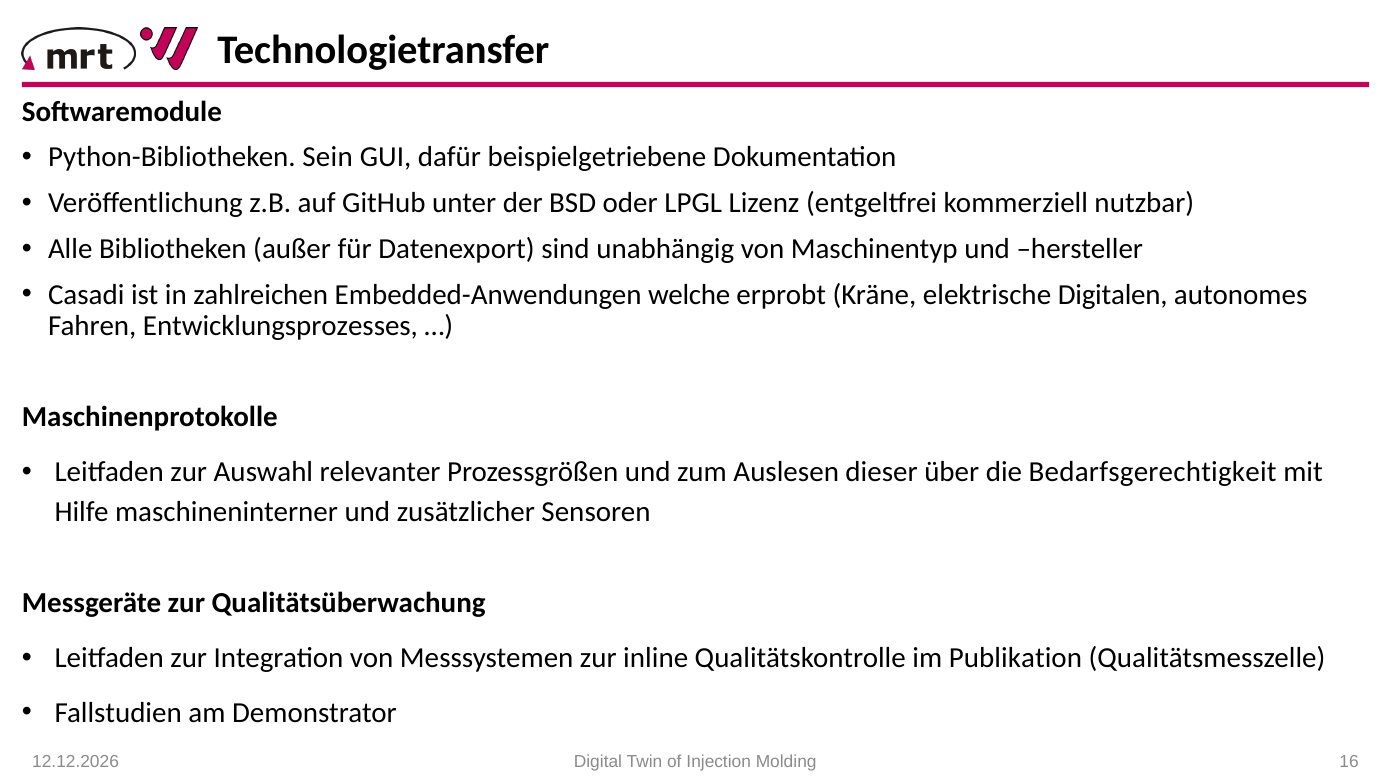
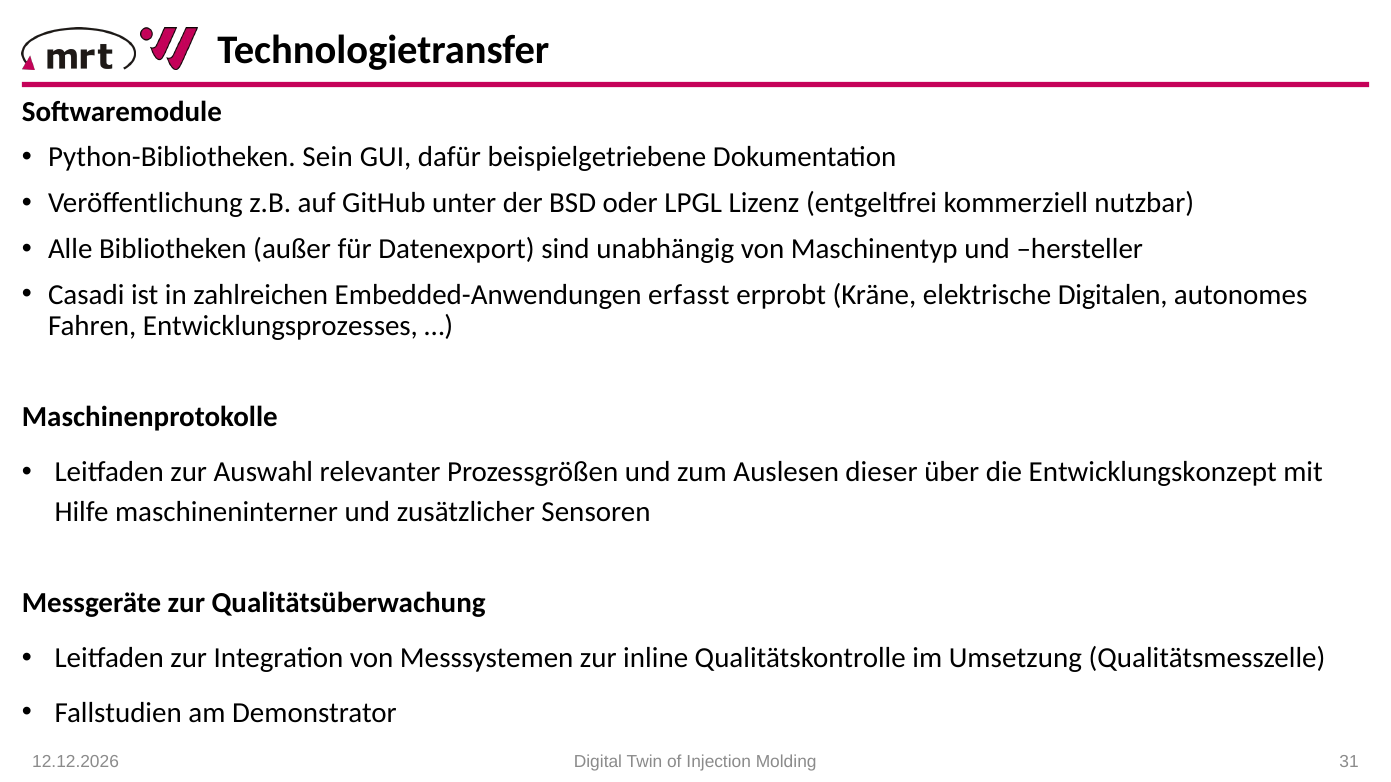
welche: welche -> erfasst (689, 295)
Bedarfsgerechtigkeit: Bedarfsgerechtigkeit -> Entwicklungskonzept (1153, 473)
Publikation: Publikation -> Umsetzung (1015, 659)
16: 16 -> 31 (1349, 762)
